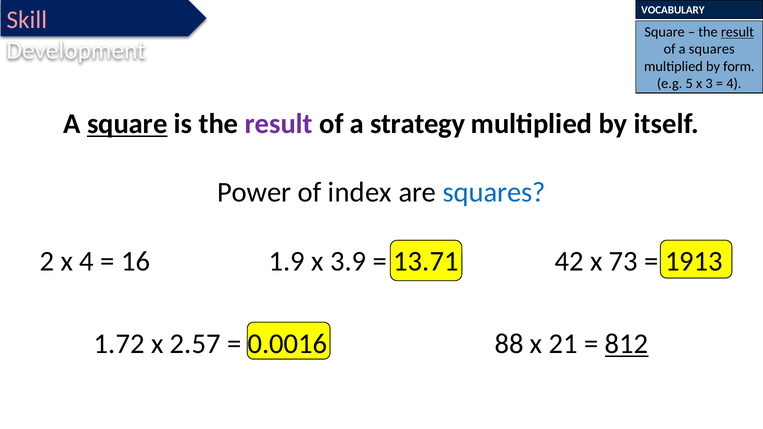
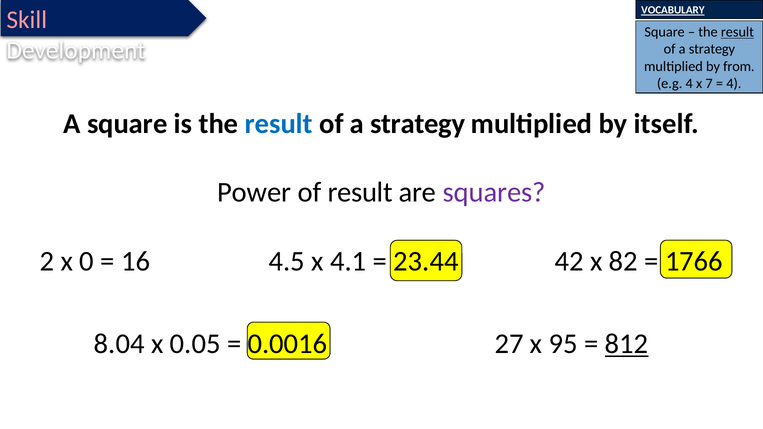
VOCABULARY underline: none -> present (673, 10)
squares: squares -> strategy (712, 49)
form: form -> from (739, 66)
e.g 5: 5 -> 4 (689, 84)
3: 3 -> 7 (709, 84)
square underline: present -> none (127, 124)
result colour: purple -> blue (279, 124)
of index: index -> result (360, 193)
squares colour: blue -> purple (494, 193)
x 4: 4 -> 0 (87, 261)
1.9: 1.9 -> 4.5 (287, 261)
3.9: 3.9 -> 4.1 (348, 261)
13.71: 13.71 -> 23.44 (426, 261)
73: 73 -> 82 (623, 261)
1913: 1913 -> 1766 (694, 261)
1.72: 1.72 -> 8.04 (119, 344)
2.57: 2.57 -> 0.05 (195, 344)
88: 88 -> 27 (509, 344)
21: 21 -> 95 (563, 344)
